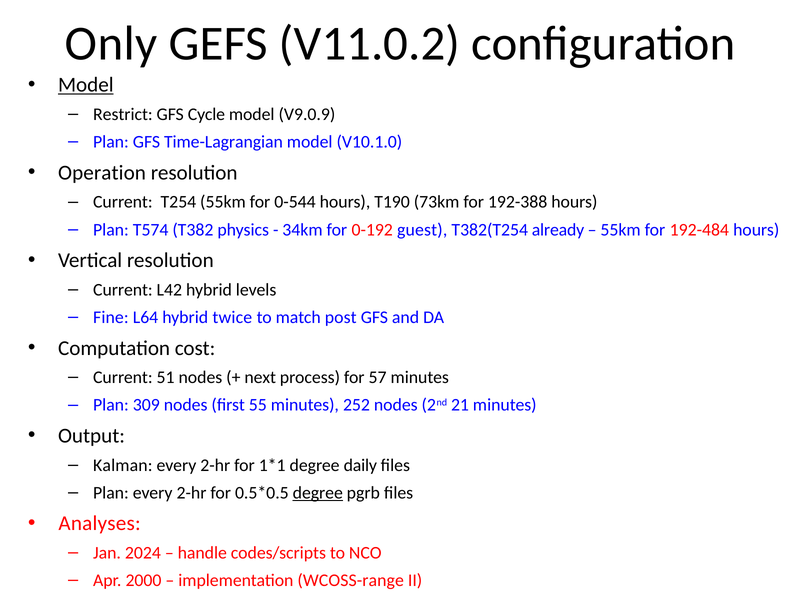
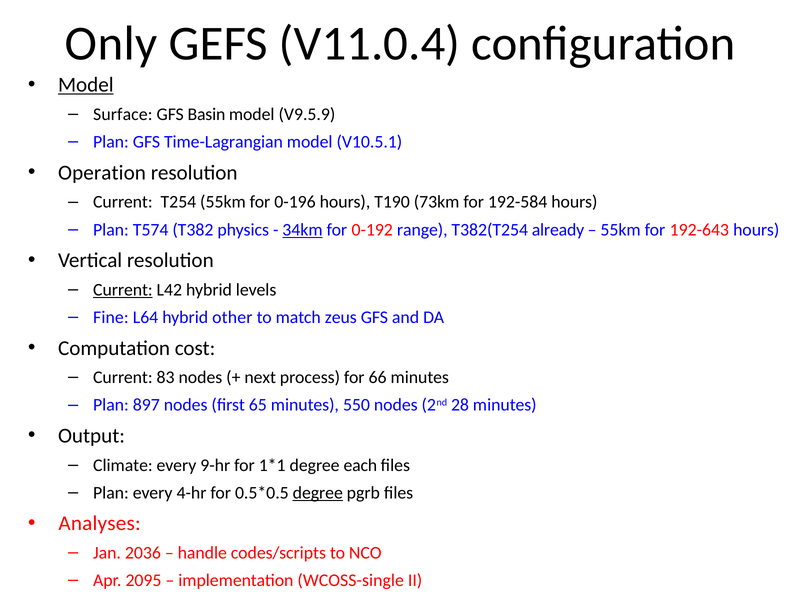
V11.0.2: V11.0.2 -> V11.0.4 (370, 44)
Restrict: Restrict -> Surface (123, 114)
Cycle: Cycle -> Basin (206, 114)
V9.0.9: V9.0.9 -> V9.5.9 (307, 114)
V10.1.0: V10.1.0 -> V10.5.1 (369, 142)
0-544: 0-544 -> 0-196 (295, 202)
192-388: 192-388 -> 192-584 (518, 202)
34km underline: none -> present (302, 230)
guest: guest -> range (422, 230)
192-484: 192-484 -> 192-643 (699, 230)
Current underline: none -> present (123, 290)
twice: twice -> other (232, 317)
post: post -> zeus (341, 317)
51: 51 -> 83 (166, 377)
57: 57 -> 66 (378, 377)
309: 309 -> 897 (146, 405)
55: 55 -> 65 (258, 405)
252: 252 -> 550 (356, 405)
21: 21 -> 28 (460, 405)
Kalman: Kalman -> Climate (123, 465)
2-hr: 2-hr -> 9-hr (215, 465)
daily: daily -> each (360, 465)
Plan every 2-hr: 2-hr -> 4-hr (192, 493)
2024: 2024 -> 2036 (143, 553)
2000: 2000 -> 2095 (143, 580)
WCOSS-range: WCOSS-range -> WCOSS-single (351, 580)
